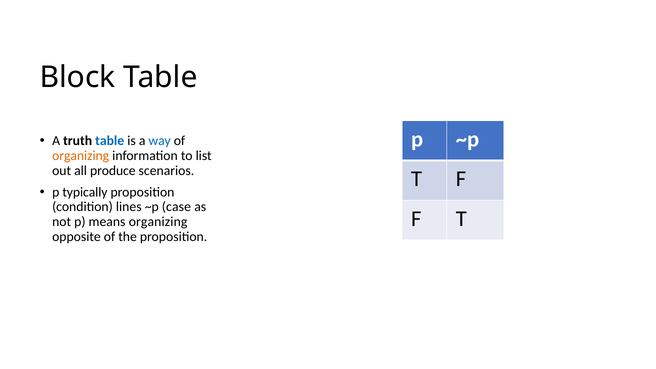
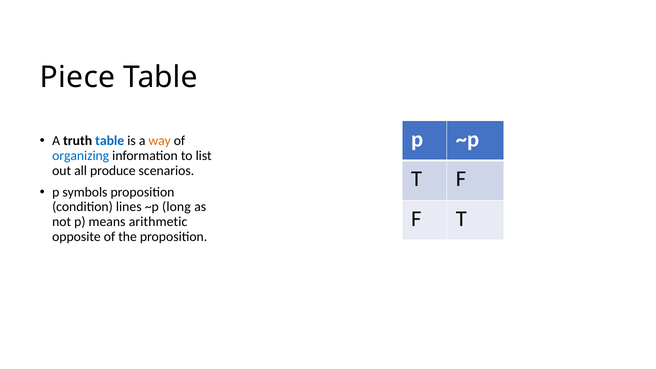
Block: Block -> Piece (77, 77)
way colour: blue -> orange (160, 141)
organizing colour: orange -> blue (81, 156)
typically: typically -> symbols (85, 192)
case: case -> long (176, 207)
means organizing: organizing -> arithmetic (158, 222)
